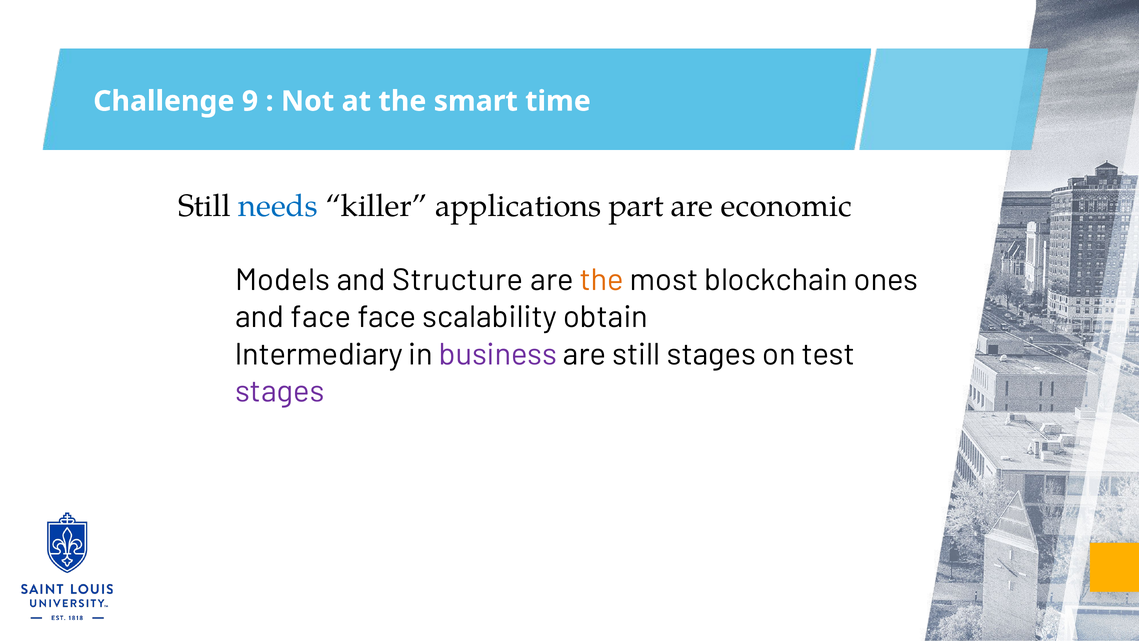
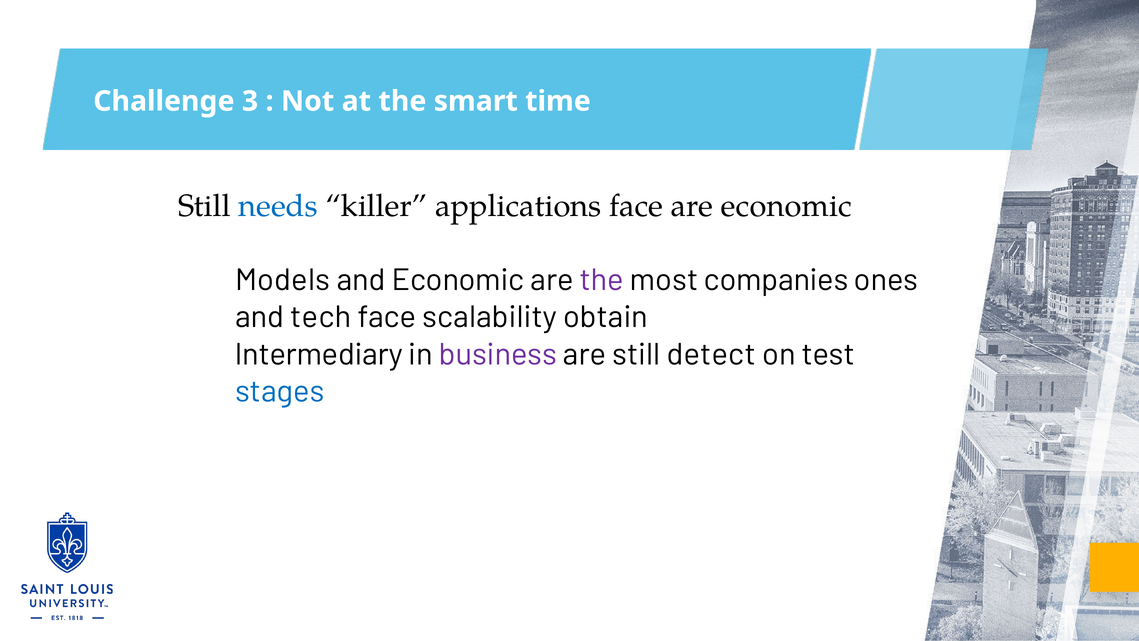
9: 9 -> 3 (250, 101)
applications part: part -> face (636, 206)
and Structure: Structure -> Economic (458, 280)
the colour: orange -> purple (602, 280)
blockchain: blockchain -> companies (776, 280)
and face: face -> tech (321, 317)
still stages: stages -> detect (711, 354)
stages colour: purple -> blue (280, 391)
